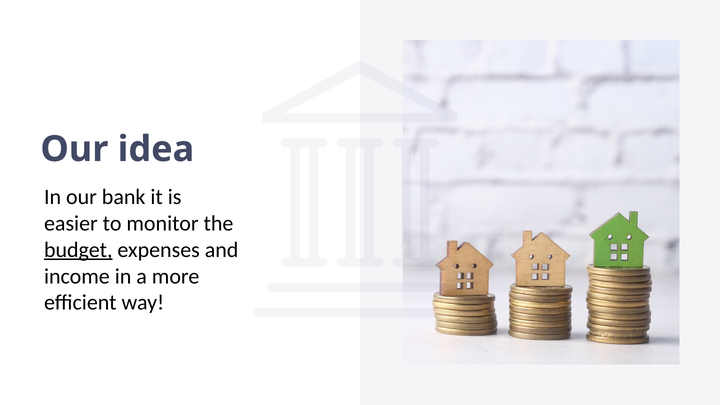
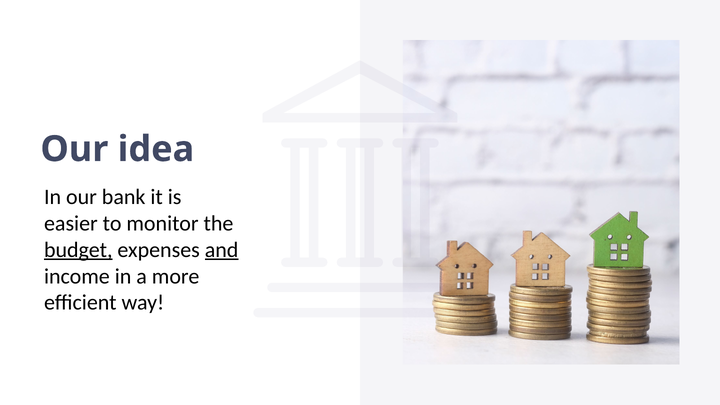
and underline: none -> present (222, 250)
